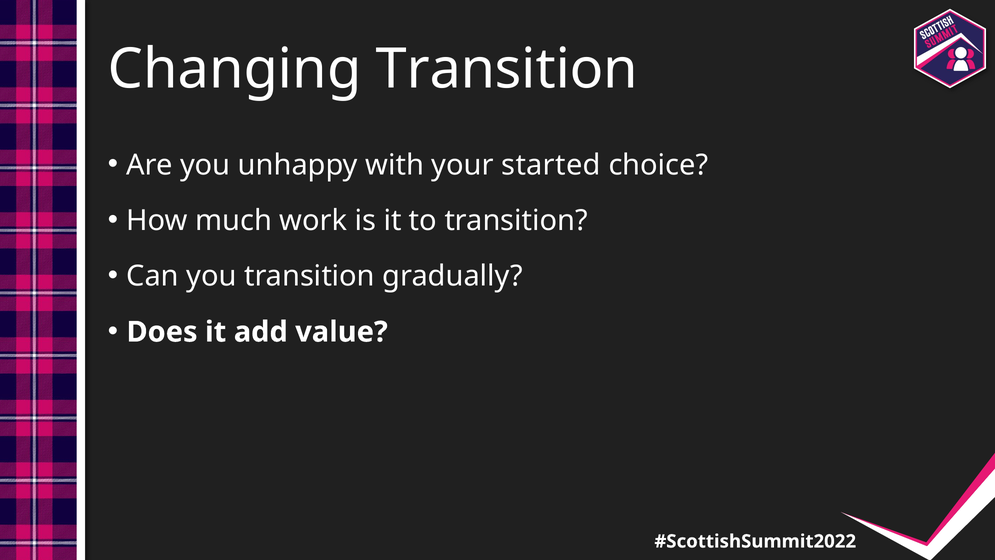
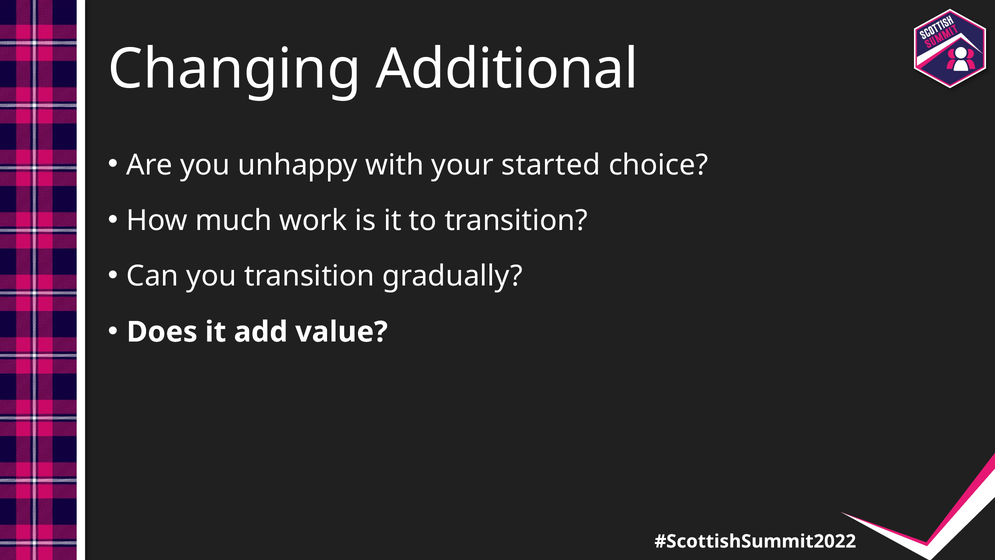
Changing Transition: Transition -> Additional (507, 69)
